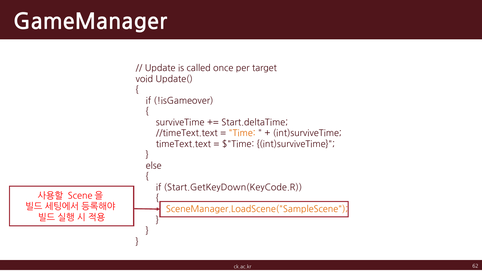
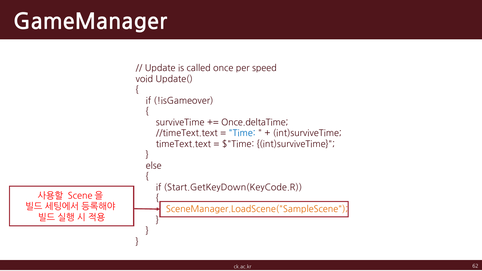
target: target -> speed (264, 68)
Start.deltaTime: Start.deltaTime -> Once.deltaTime (255, 123)
Time colour: orange -> blue (242, 133)
